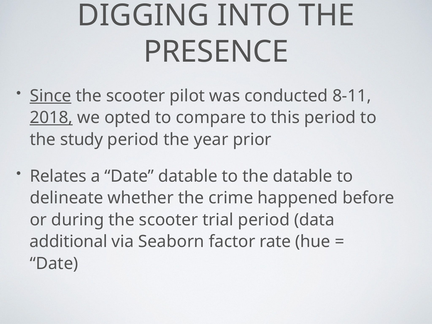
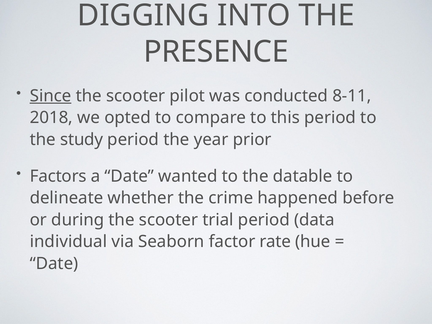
2018 underline: present -> none (51, 118)
Relates: Relates -> Factors (58, 176)
Date datable: datable -> wanted (188, 176)
additional: additional -> individual (68, 242)
